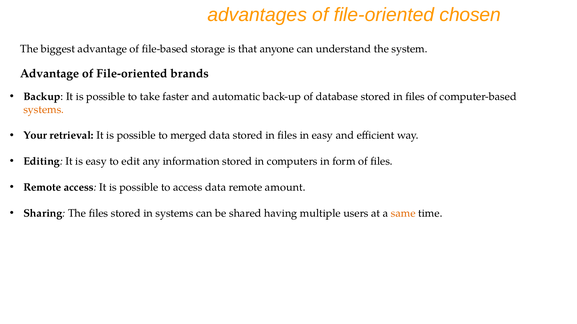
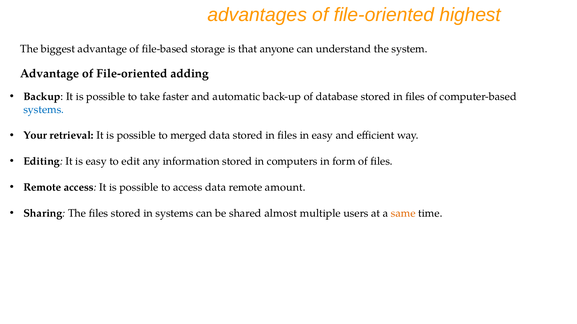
chosen: chosen -> highest (470, 15)
brands: brands -> adding (190, 74)
systems colour: orange -> blue (44, 110)
having: having -> almost (281, 214)
